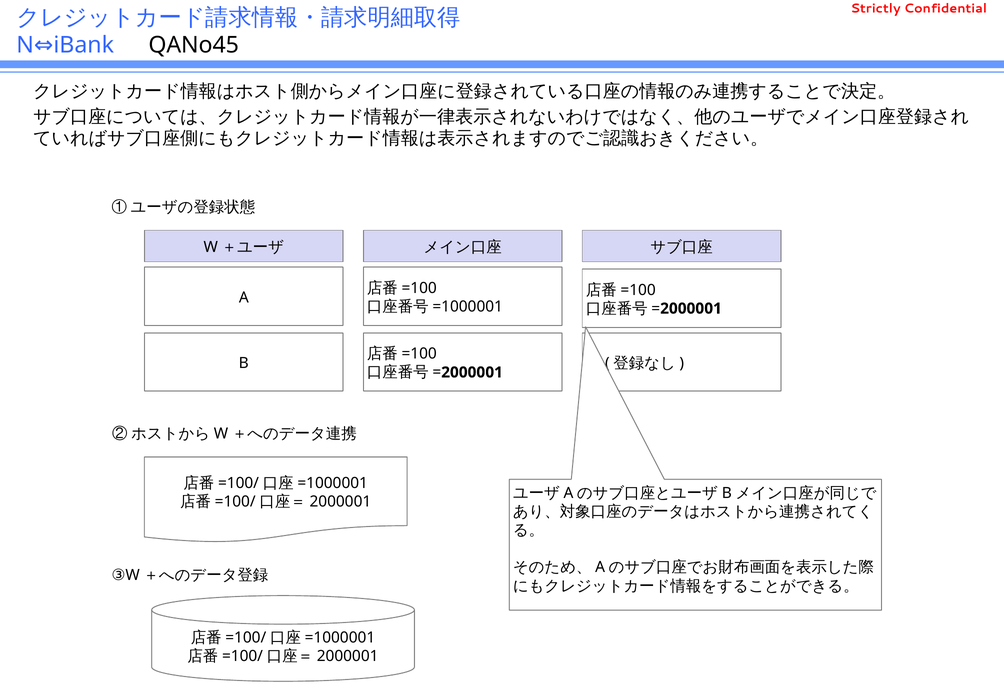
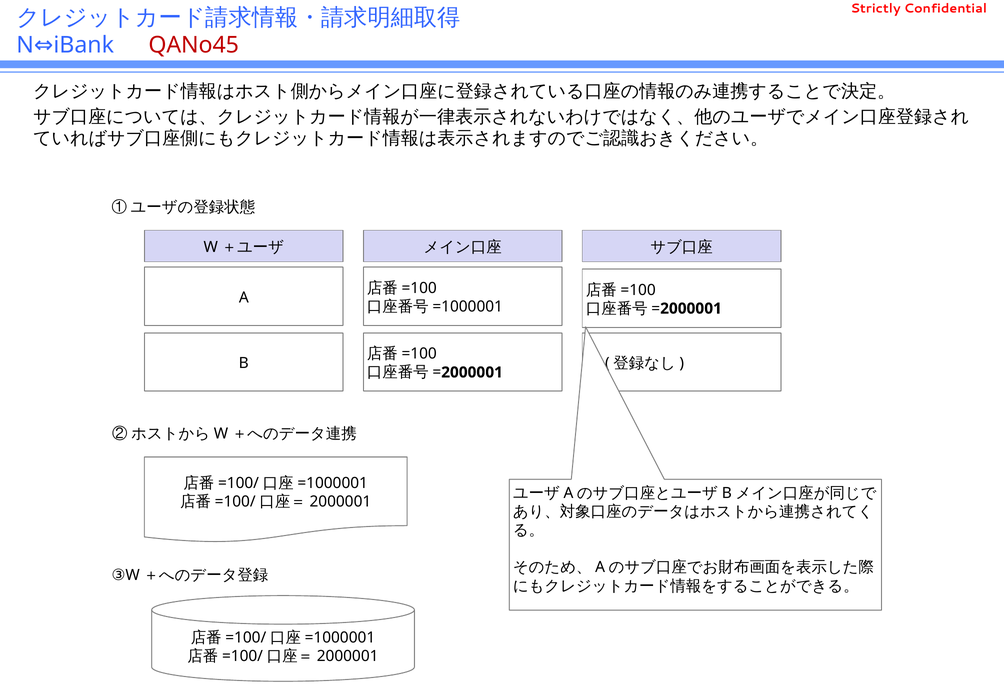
QANo45 colour: black -> red (194, 45)
